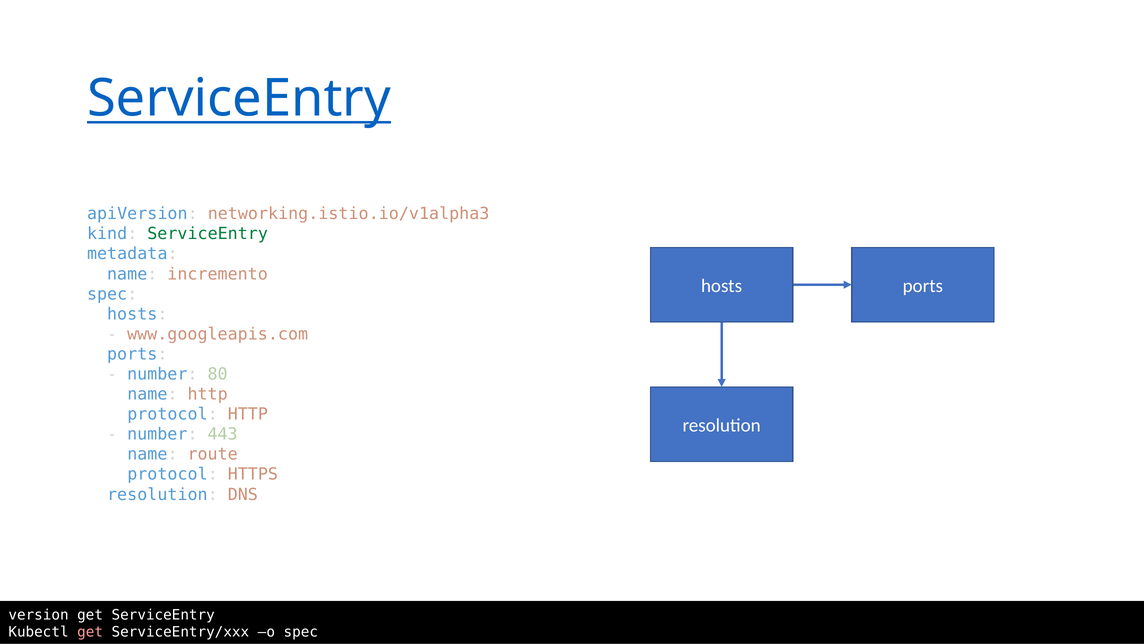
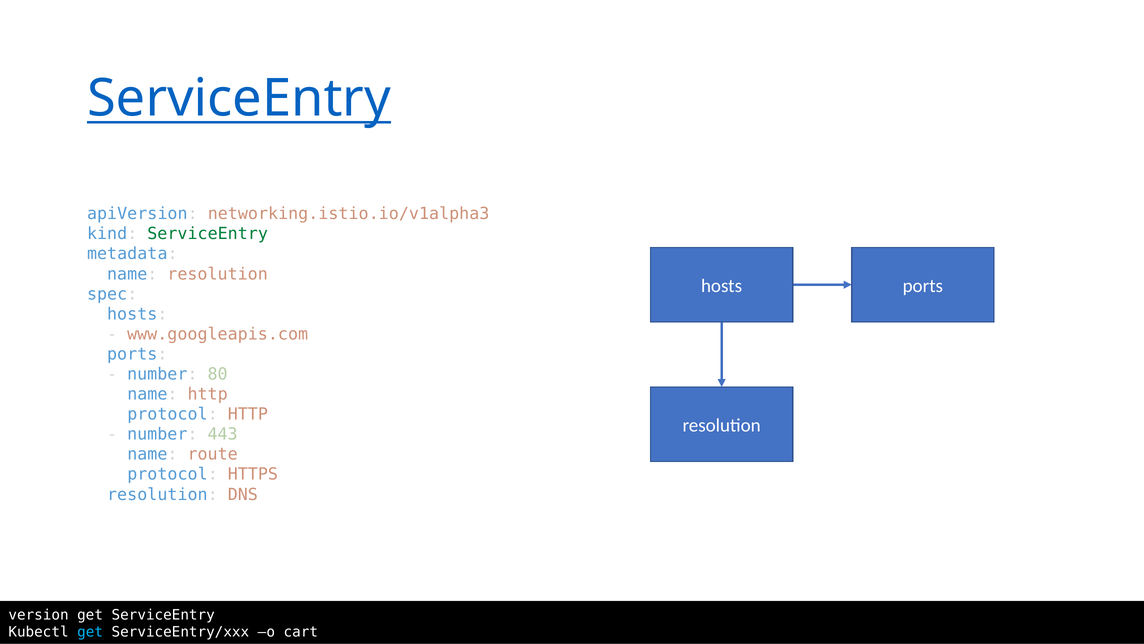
name incremento: incremento -> resolution (218, 274)
get colour: pink -> light blue (90, 631)
o spec: spec -> cart (301, 631)
